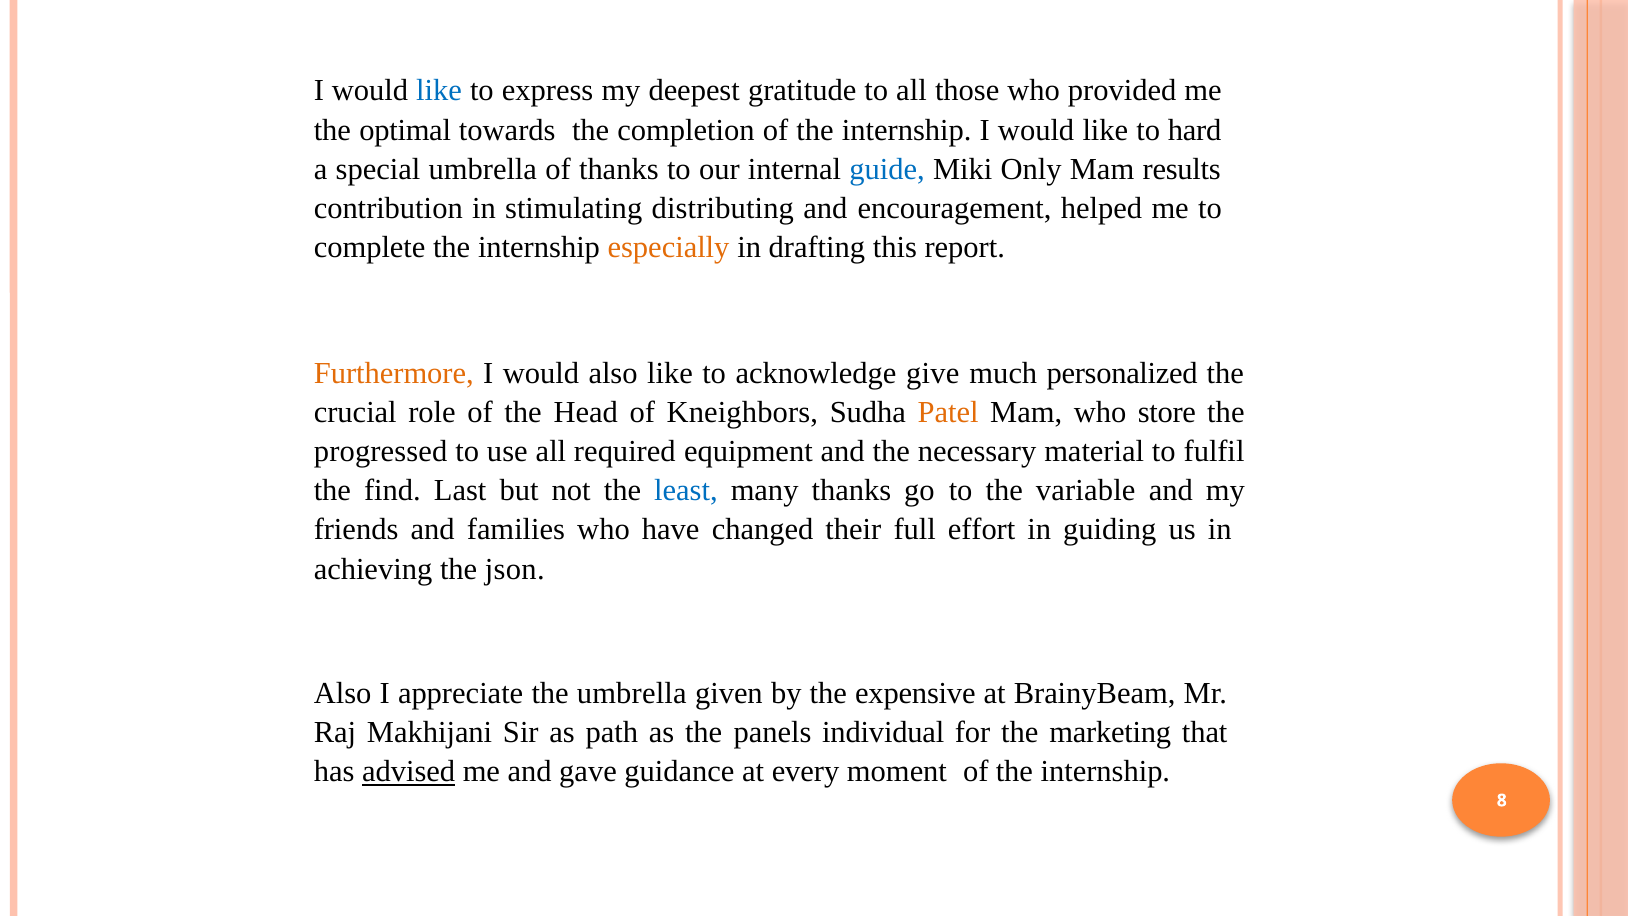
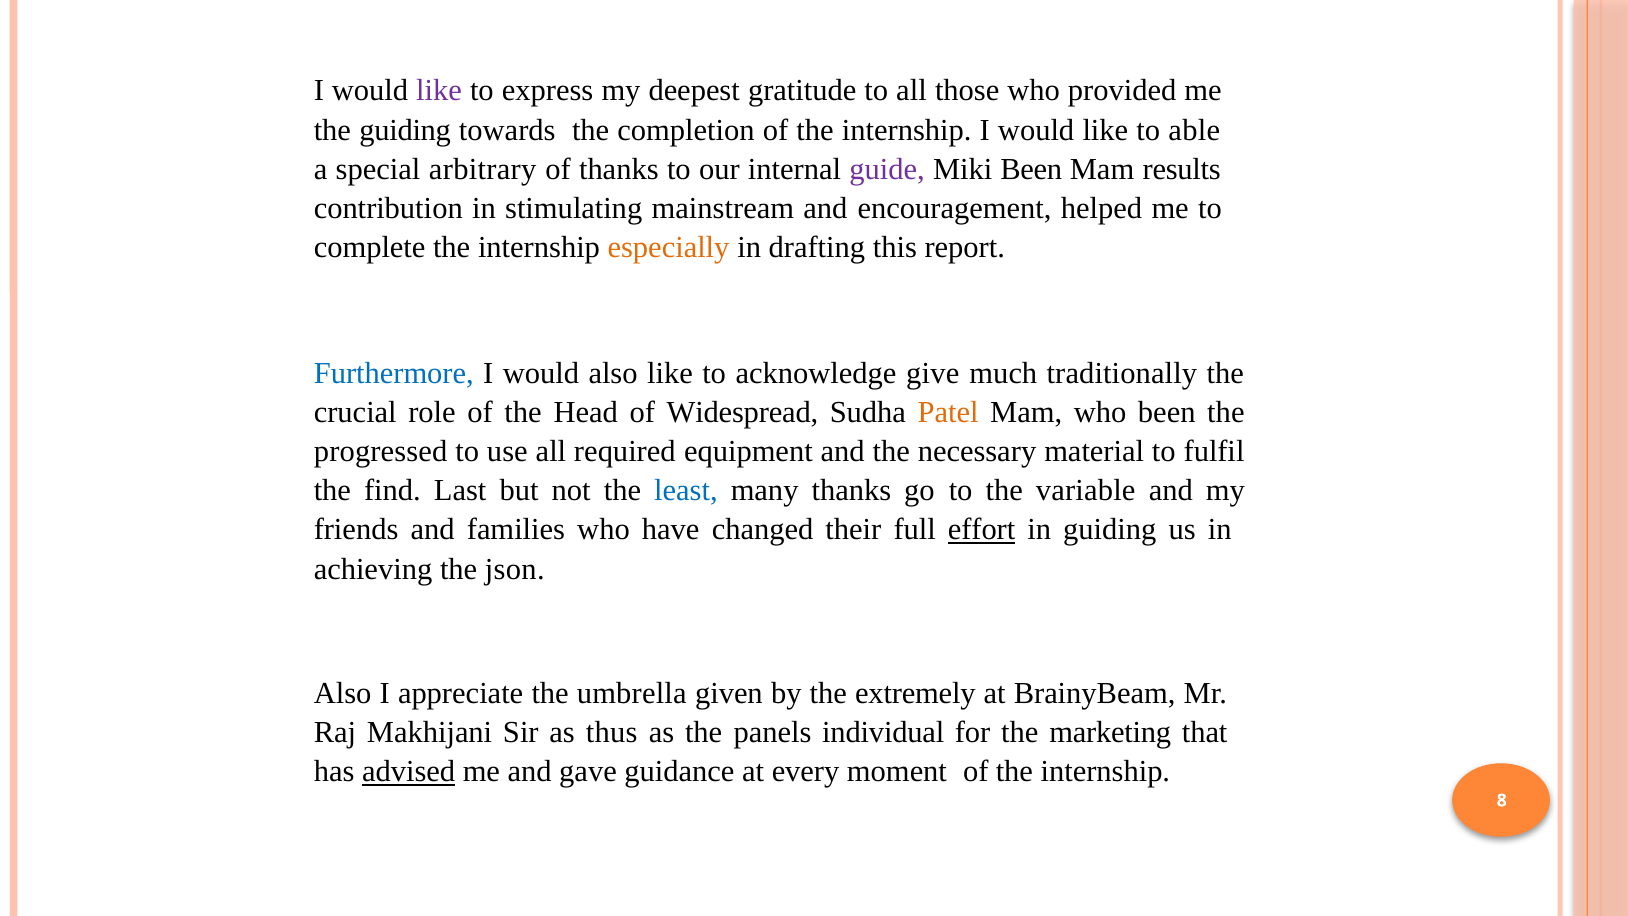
like colour: blue -> purple (439, 91)
the optimal: optimal -> guiding (405, 130)
hard: hard -> able (1194, 130)
special umbrella: umbrella -> arbitrary (483, 169)
guide colour: blue -> purple (887, 169)
Miki Only: Only -> Been (1031, 169)
distributing: distributing -> mainstream (723, 208)
Furthermore colour: orange -> blue (394, 373)
personalized: personalized -> traditionally (1122, 373)
Kneighbors: Kneighbors -> Widespread (742, 412)
who store: store -> been (1167, 412)
effort underline: none -> present (982, 530)
expensive: expensive -> extremely (915, 694)
path: path -> thus (612, 732)
